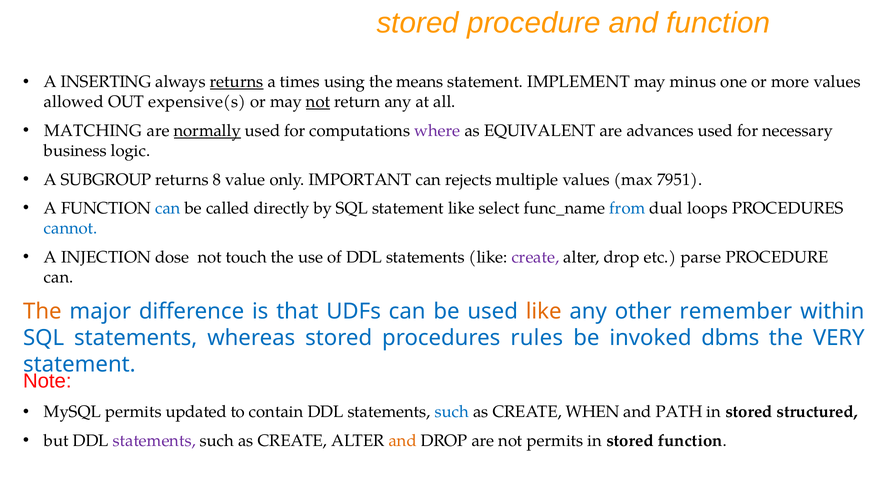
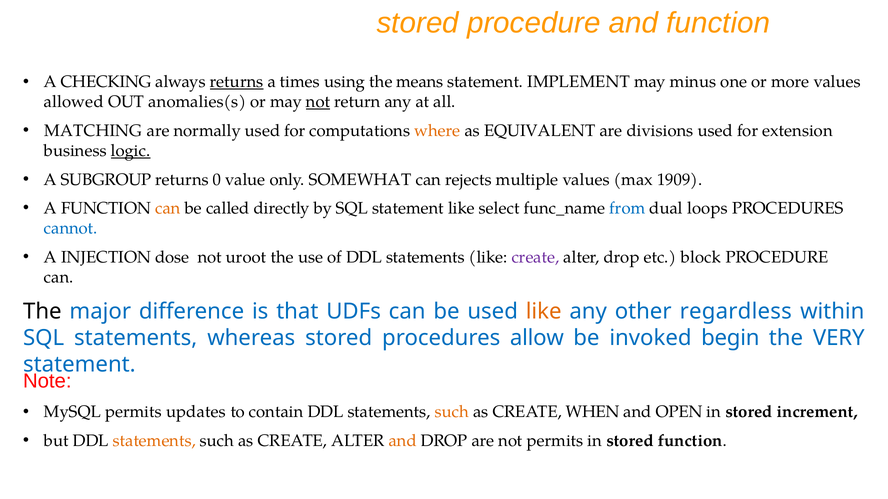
INSERTING: INSERTING -> CHECKING (106, 82)
expensive(s: expensive(s -> anomalies(s (197, 102)
normally underline: present -> none (207, 131)
where colour: purple -> orange (437, 131)
advances: advances -> divisions (660, 131)
necessary: necessary -> extension (797, 131)
logic underline: none -> present (131, 151)
8: 8 -> 0 (217, 180)
IMPORTANT: IMPORTANT -> SOMEWHAT (360, 180)
7951: 7951 -> 1909 (680, 180)
can colour: blue -> orange (168, 209)
touch: touch -> uroot (246, 257)
parse: parse -> block (701, 257)
The colour: orange -> black (42, 312)
remember: remember -> regardless (736, 312)
rules: rules -> allow (537, 338)
dbms: dbms -> begin (730, 338)
updated: updated -> updates (196, 412)
such colour: blue -> orange (452, 412)
PATH: PATH -> OPEN (679, 412)
structured: structured -> increment (817, 412)
statements colour: purple -> orange (154, 441)
